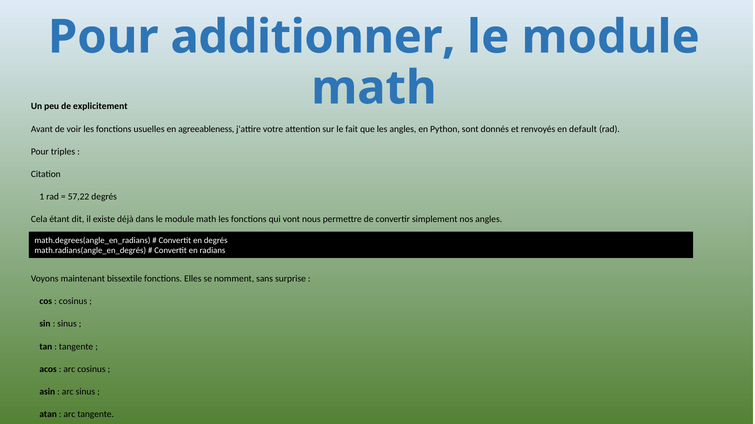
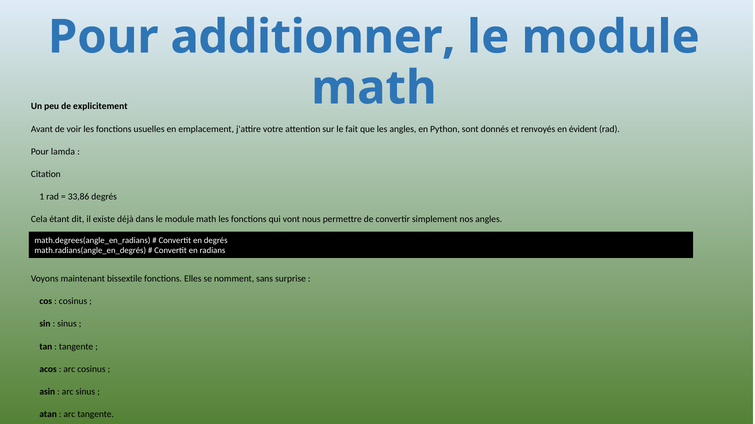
agreeableness: agreeableness -> emplacement (206, 129)
default: default -> évident (583, 129)
triples: triples -> lamda (63, 152)
57,22: 57,22 -> 33,86 (78, 197)
